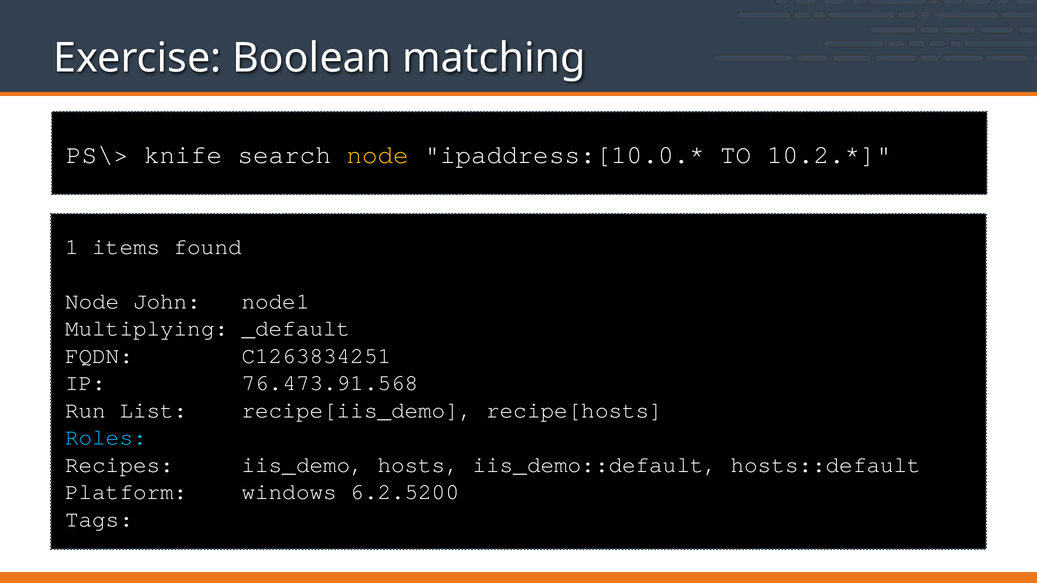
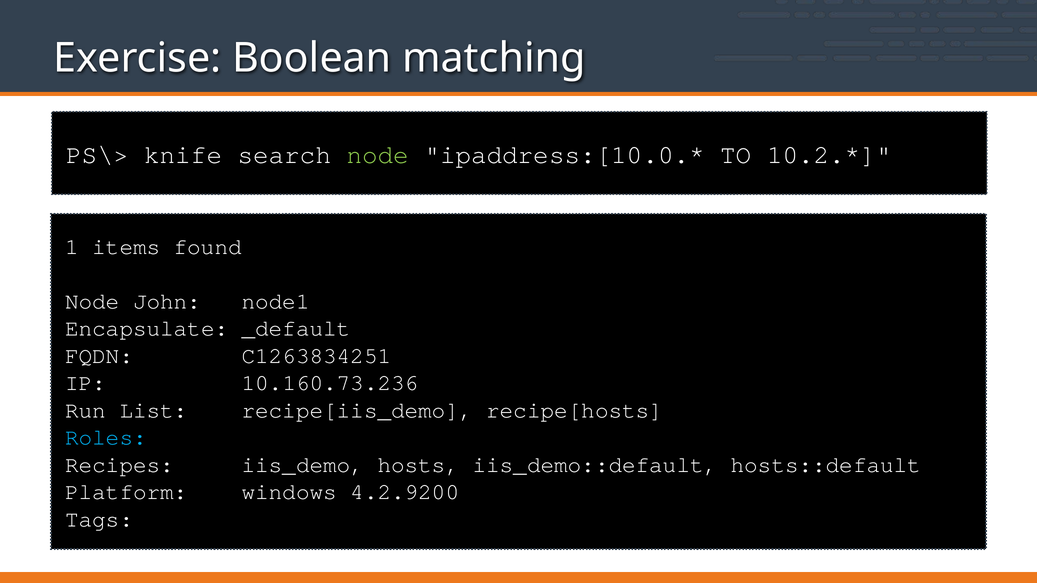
node colour: yellow -> light green (378, 155)
Multiplying: Multiplying -> Encapsulate (147, 329)
76.473.91.568: 76.473.91.568 -> 10.160.73.236 (330, 383)
6.2.5200: 6.2.5200 -> 4.2.9200 (405, 492)
